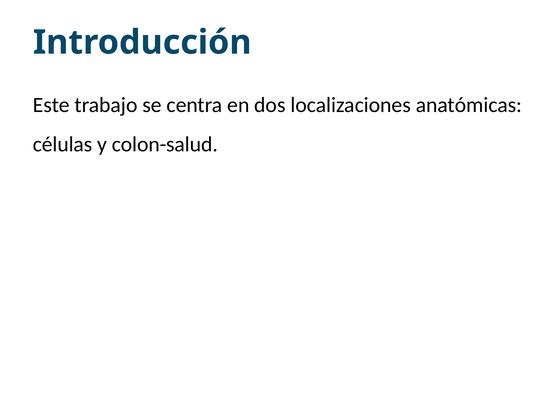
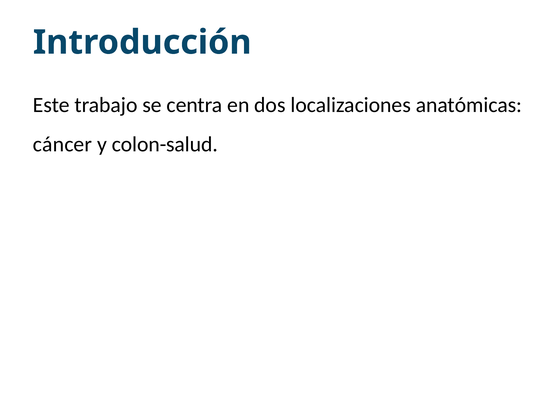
células: células -> cáncer (63, 144)
